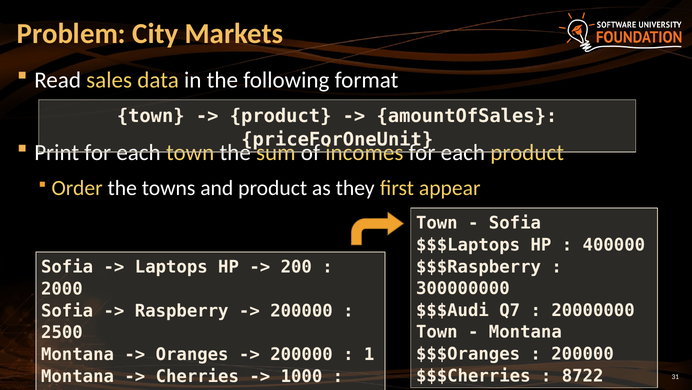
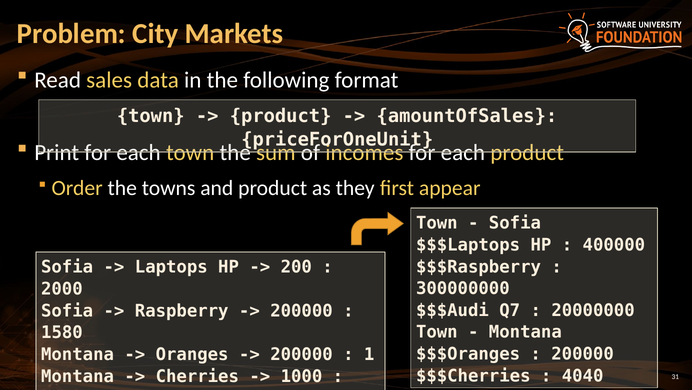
2500: 2500 -> 1580 (62, 332)
8722: 8722 -> 4040 (583, 375)
